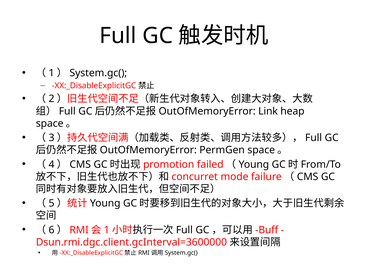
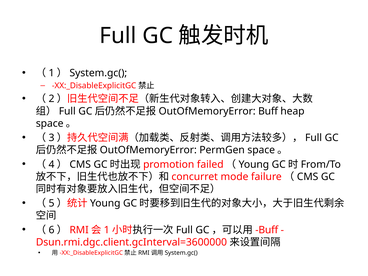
Link: Link -> Buff (268, 111)
